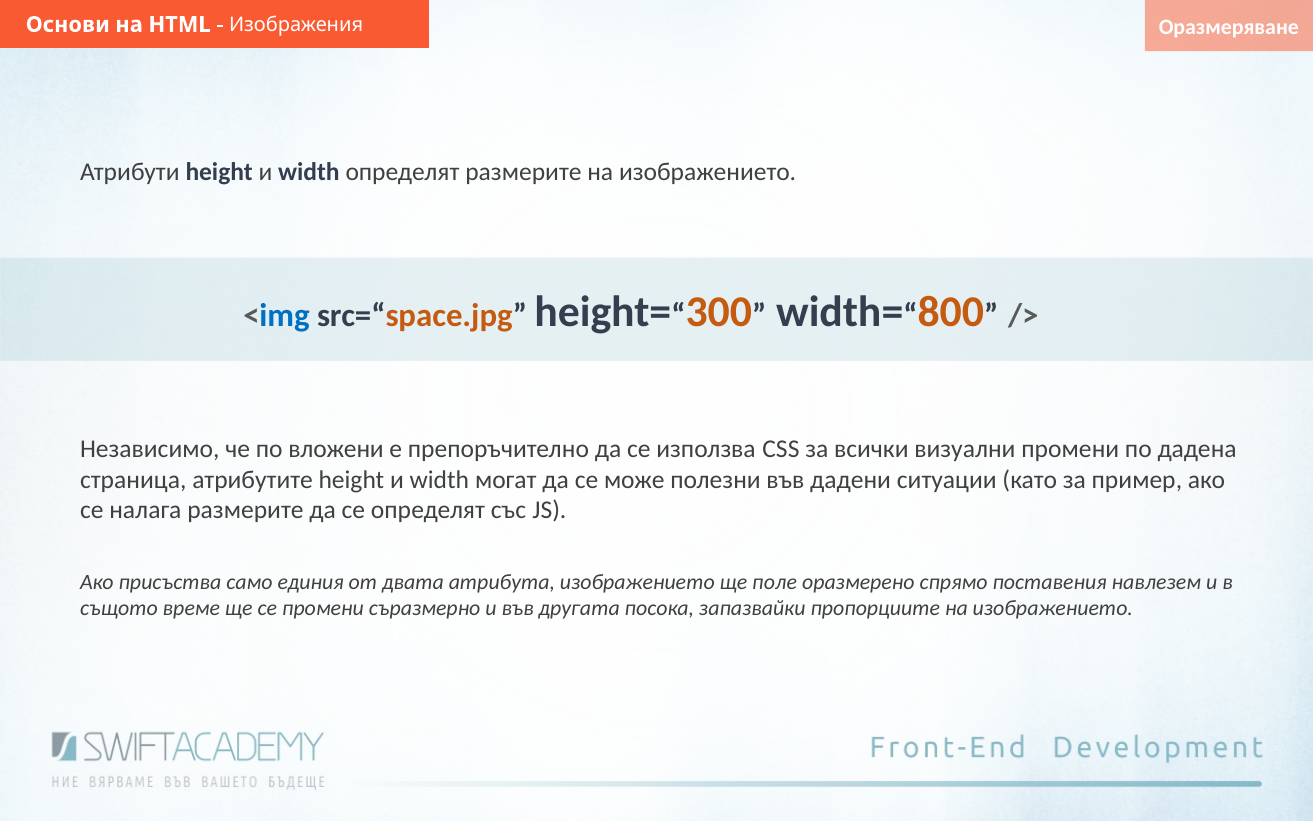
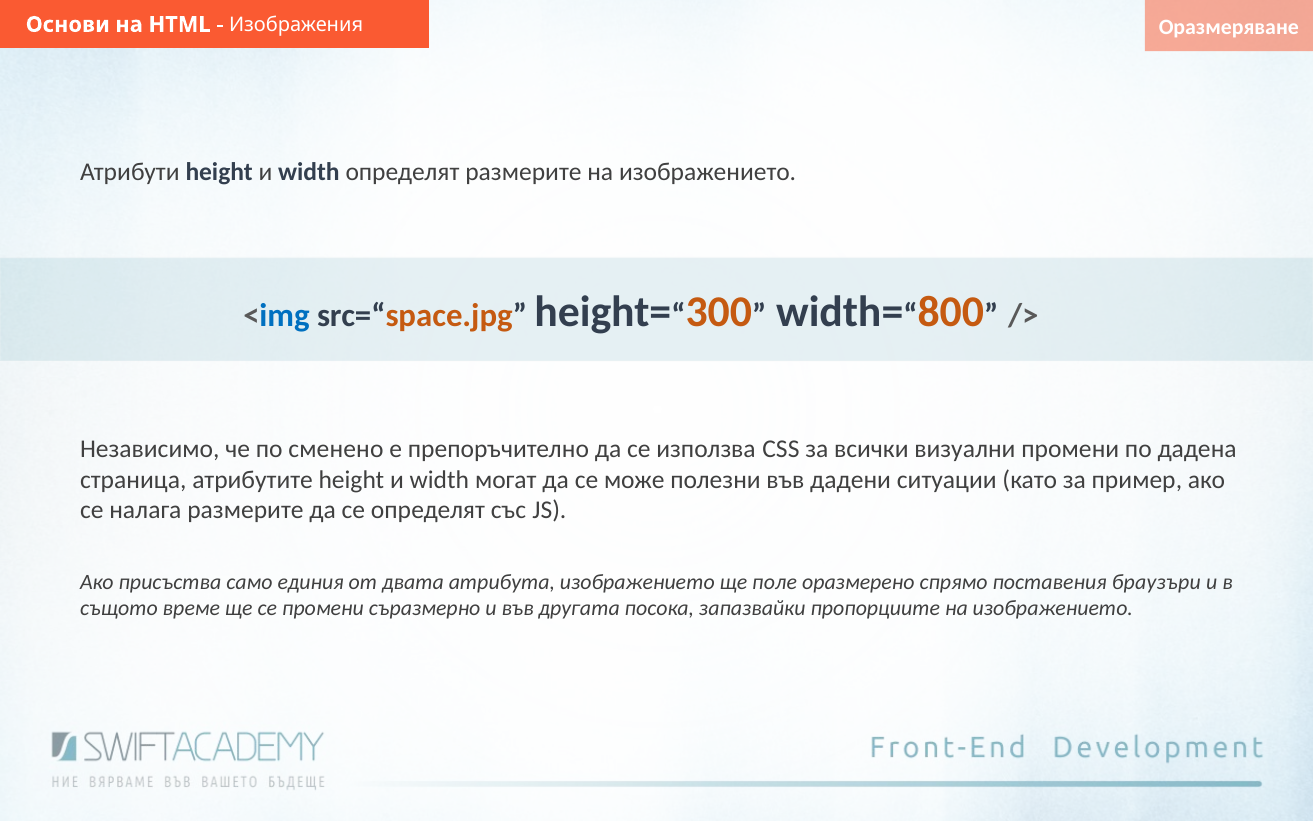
вложени: вложени -> сменено (336, 449)
навлезем: навлезем -> браузъри (1156, 582)
